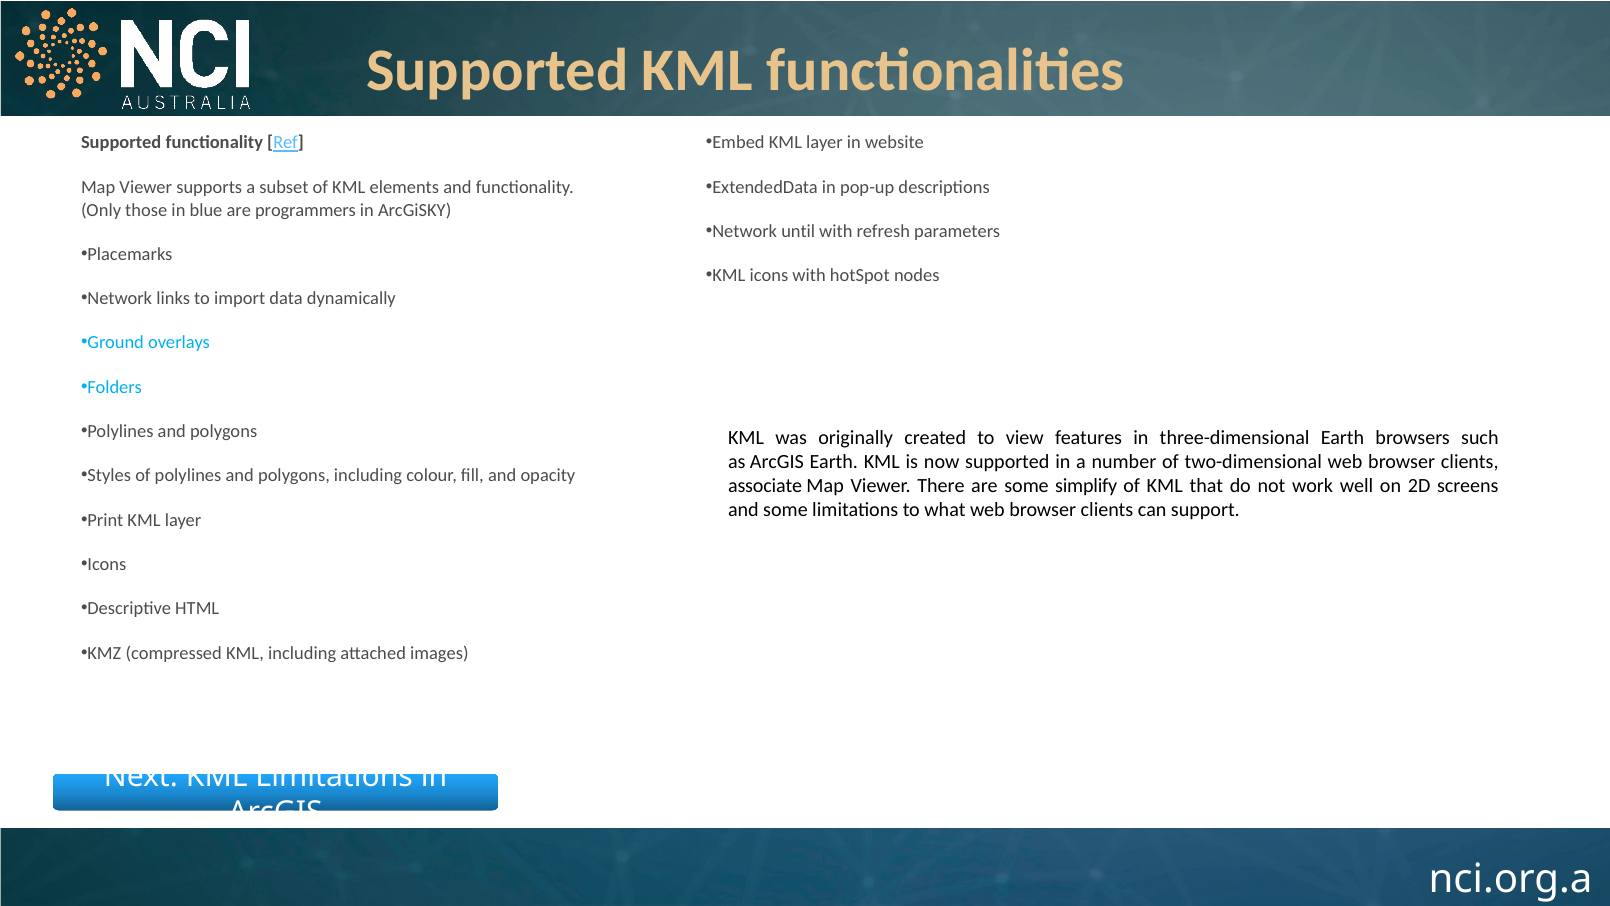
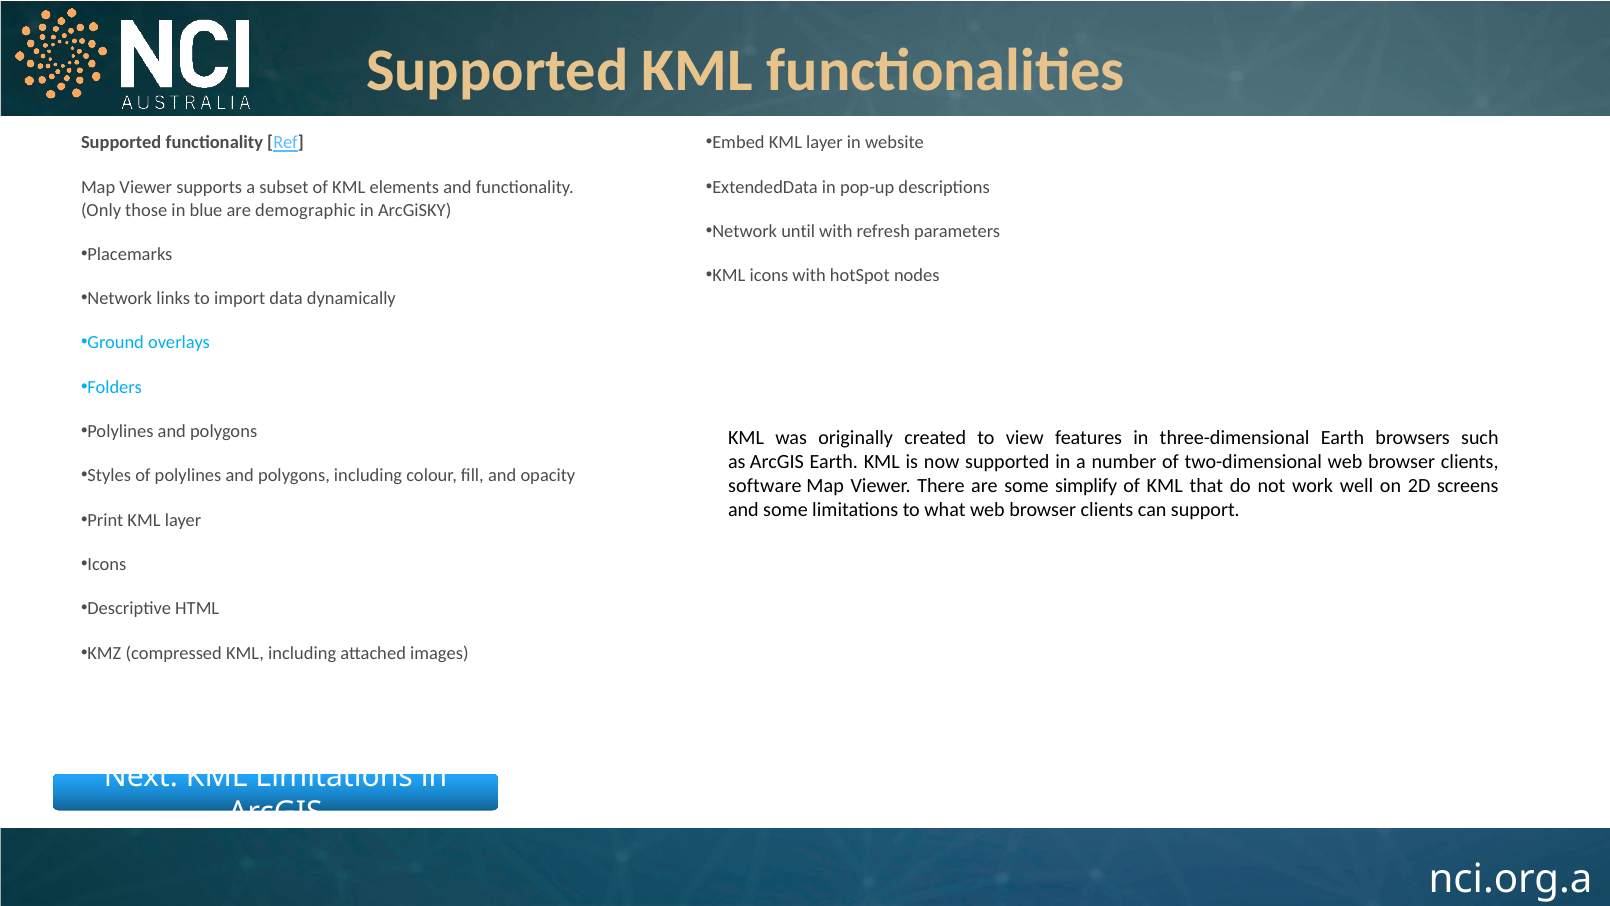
programmers: programmers -> demographic (305, 210)
associate: associate -> software (765, 486)
